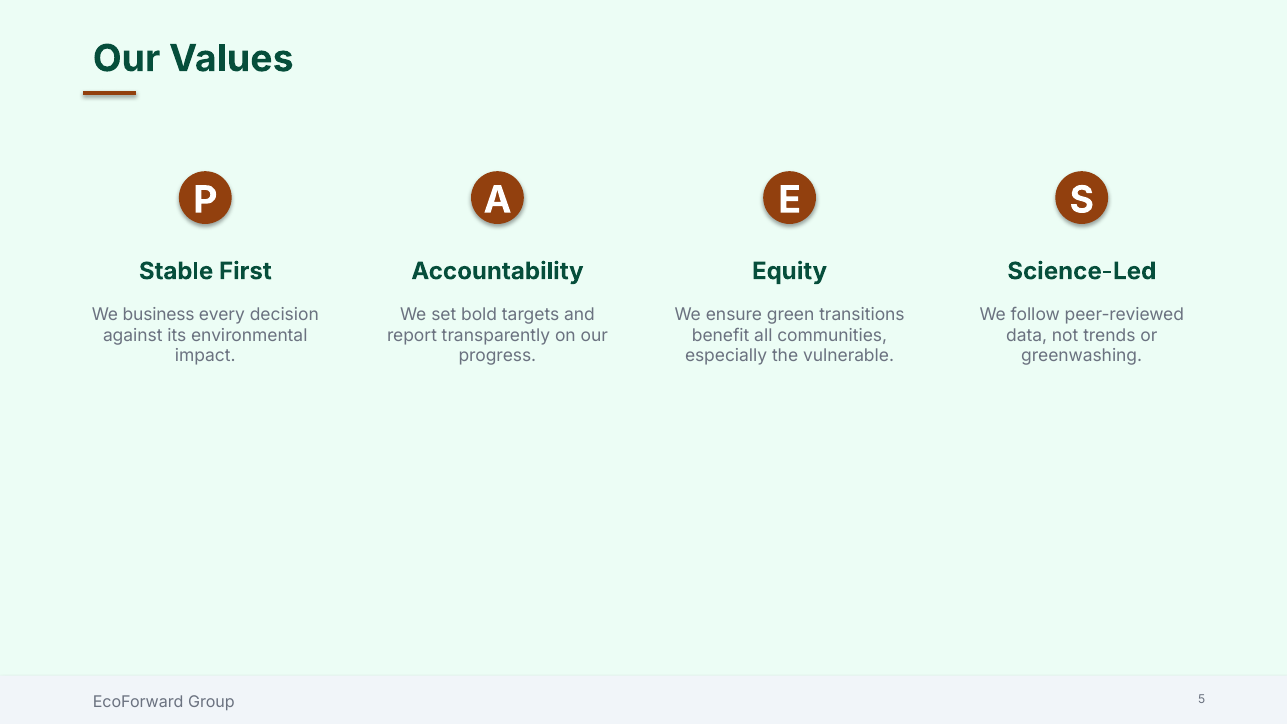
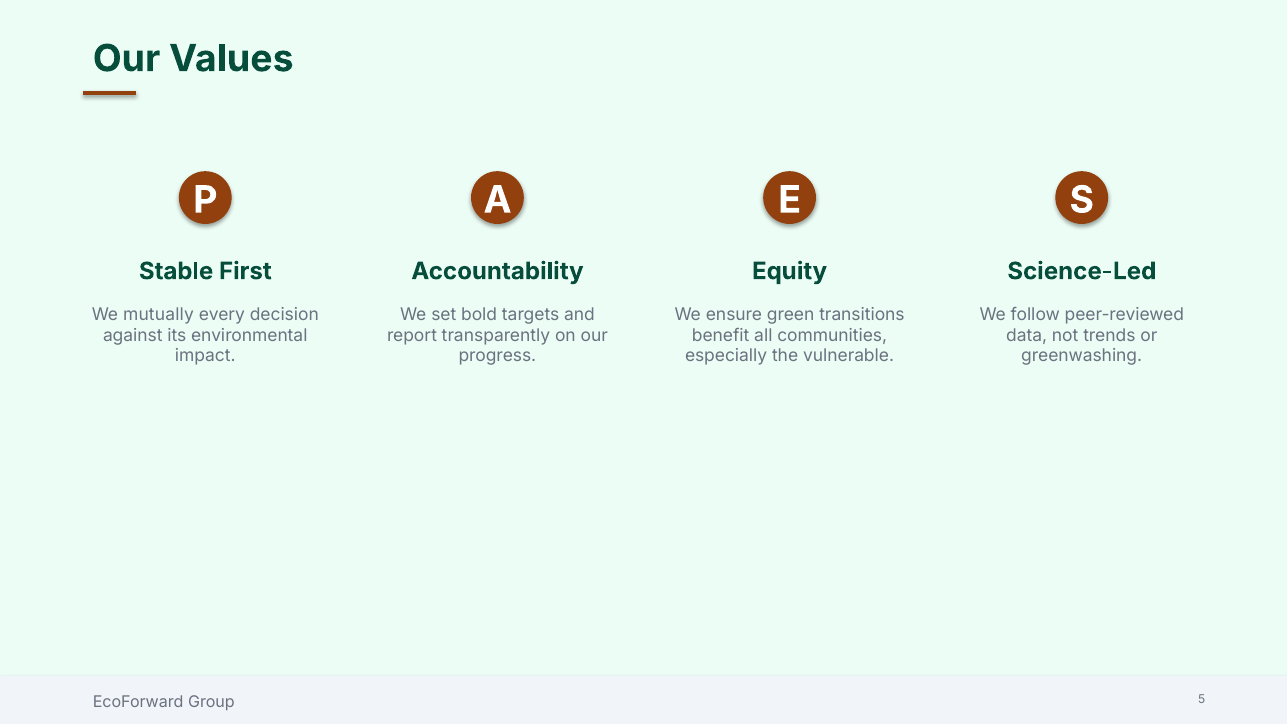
business: business -> mutually (158, 314)
